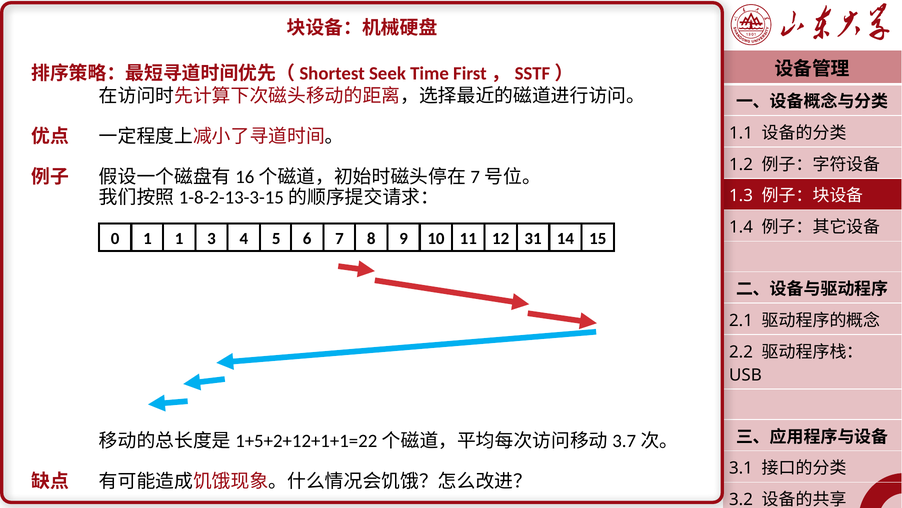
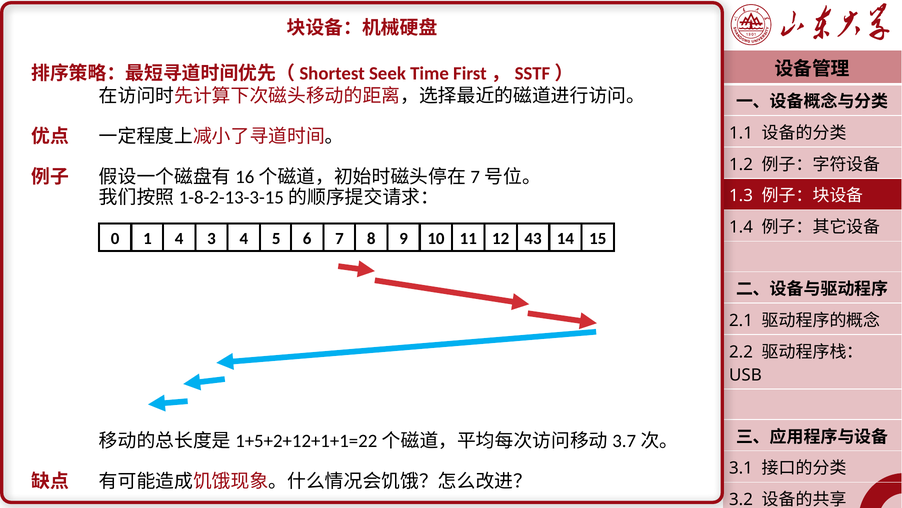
1 1: 1 -> 4 (179, 238)
31: 31 -> 43 (533, 238)
